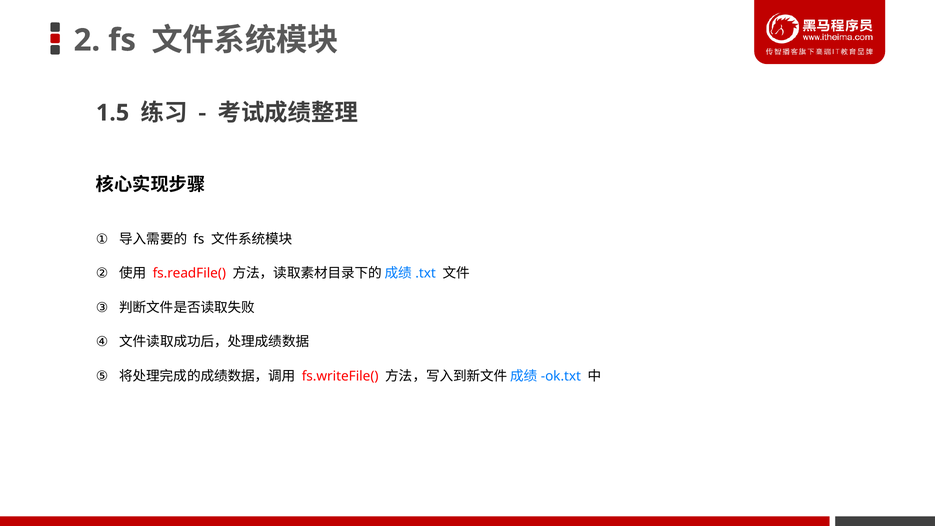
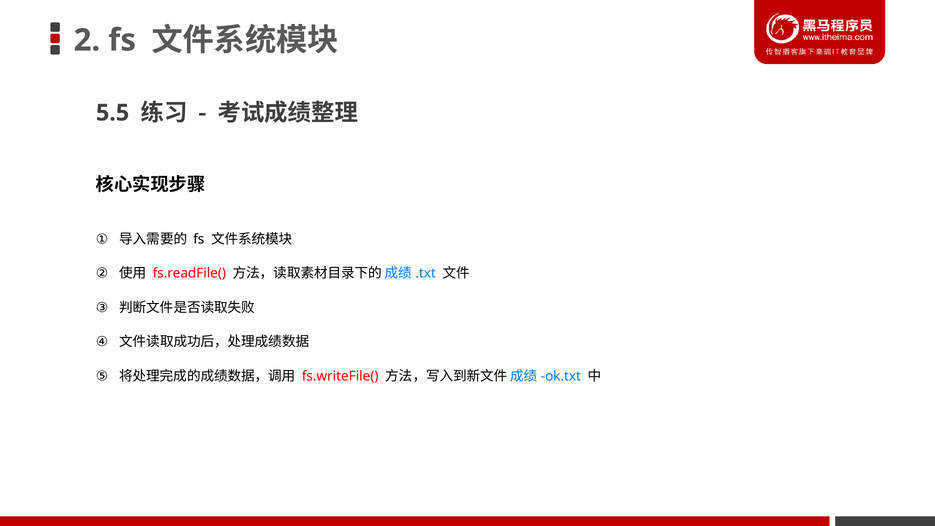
1.5: 1.5 -> 5.5 (113, 113)
